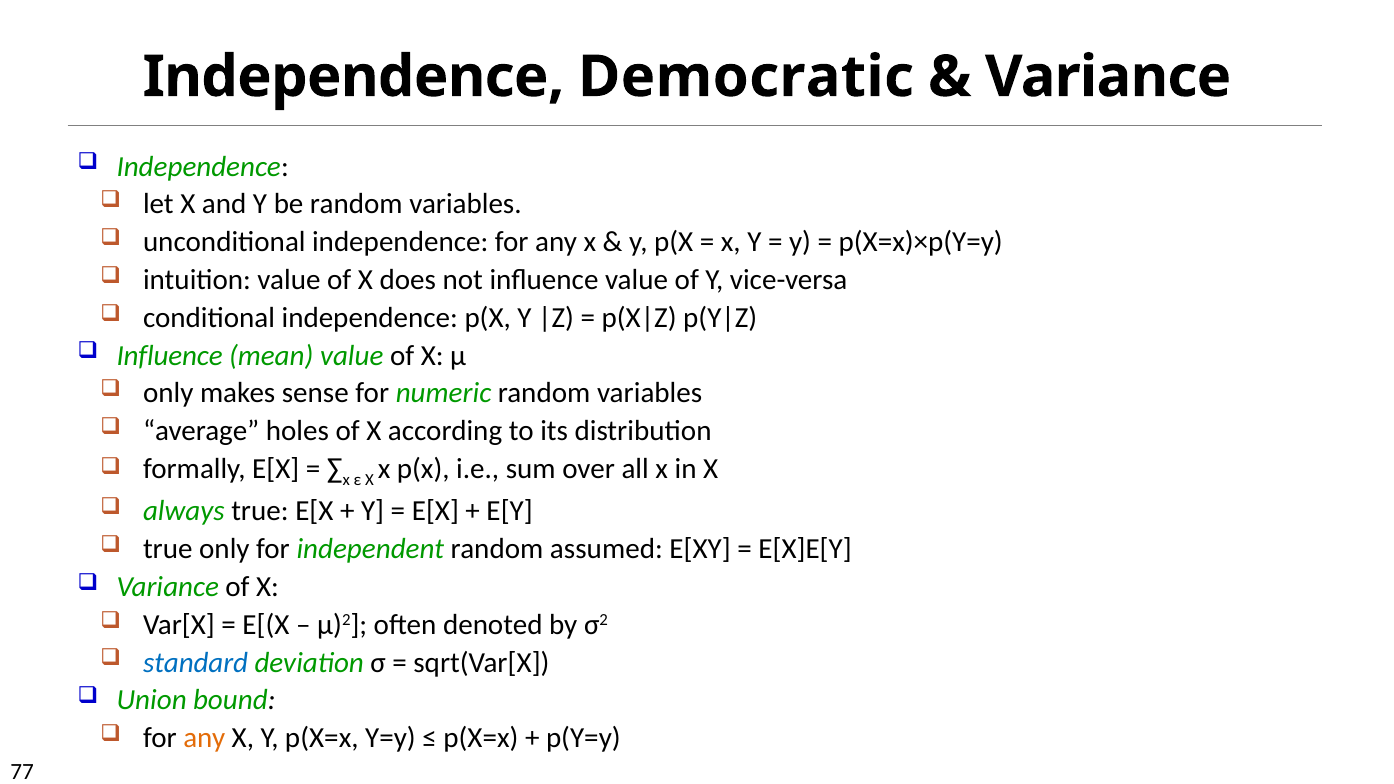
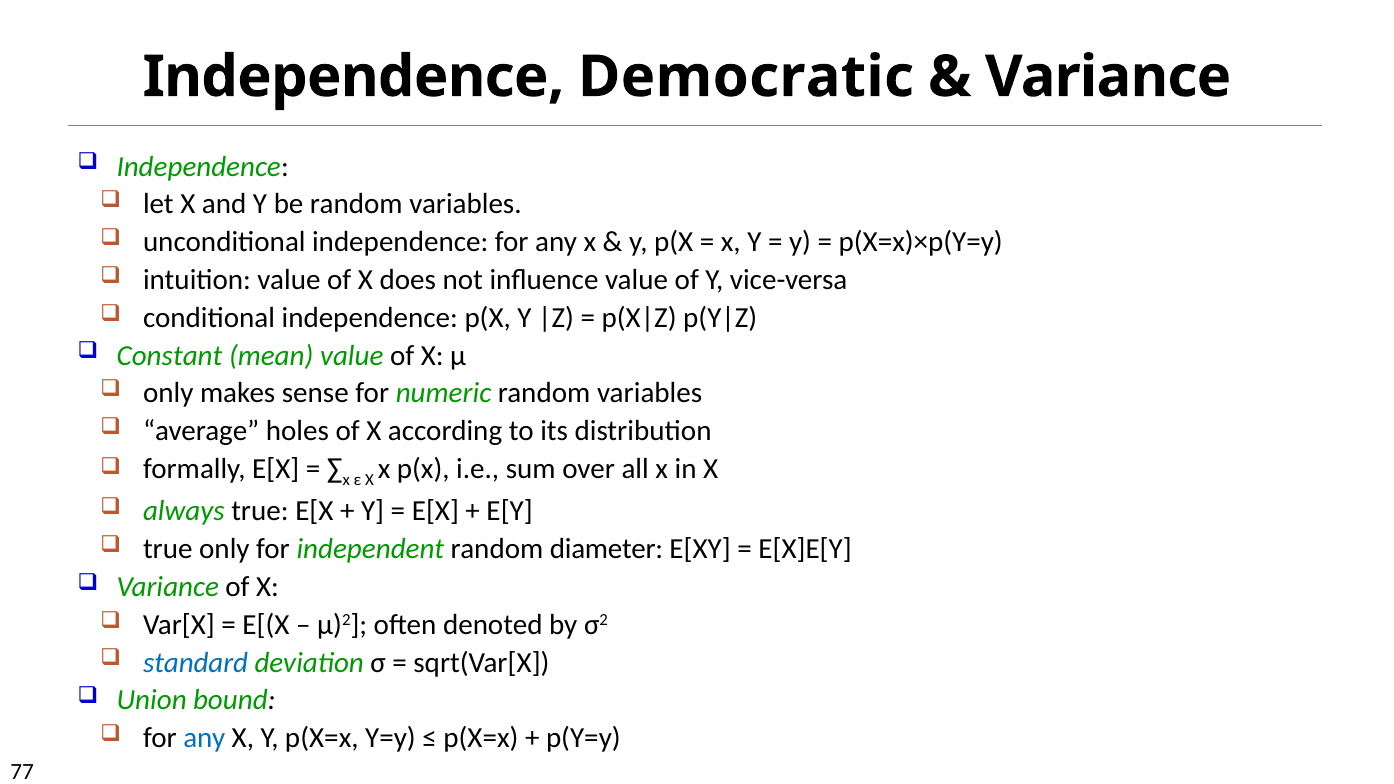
Influence: Influence -> Constant (169, 355)
assumed: assumed -> diameter (607, 549)
any colour: orange -> blue (204, 738)
